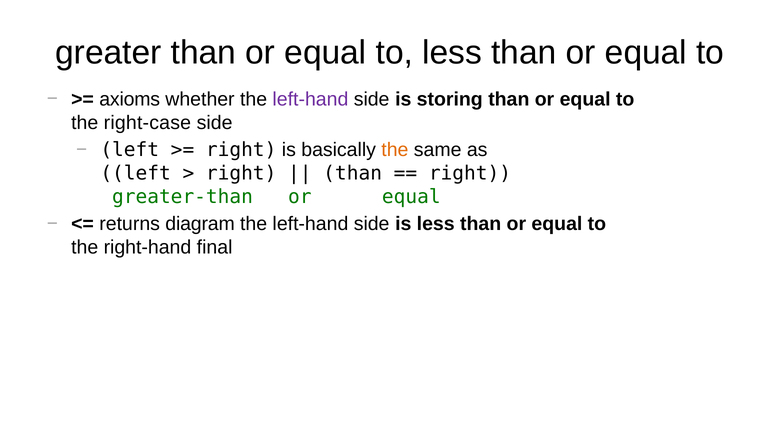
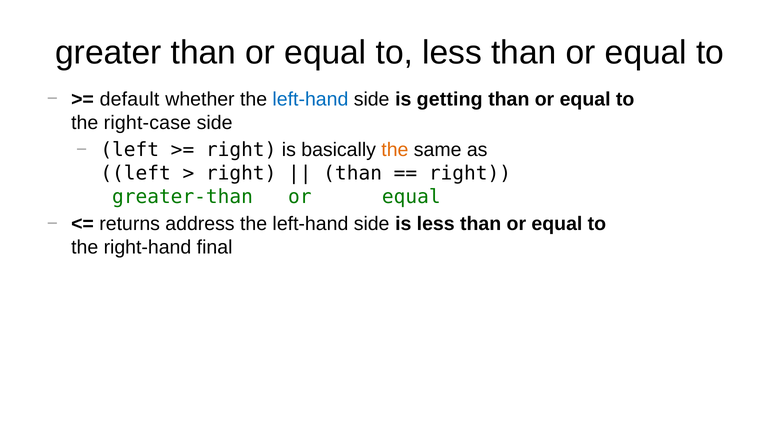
axioms: axioms -> default (130, 99)
left-hand colour: purple -> blue (310, 99)
storing: storing -> getting (450, 99)
diagram: diagram -> address (200, 224)
